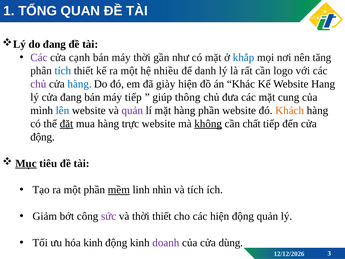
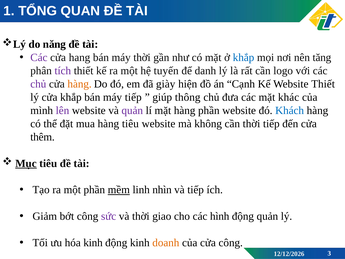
do đang: đang -> năng (54, 44)
cạnh: cạnh -> hang (80, 58)
tích colour: blue -> purple (63, 71)
nhiều: nhiều -> tuyến (166, 71)
hàng colour: blue -> orange (80, 84)
Khác: Khác -> Cạnh (241, 84)
Website Hang: Hang -> Thiết (323, 84)
cửa đang: đang -> khắp (71, 97)
cung: cung -> khác (289, 97)
lên colour: blue -> purple (62, 110)
Khách colour: orange -> blue (290, 110)
đặt underline: present -> none (66, 124)
hàng trực: trực -> tiêu (130, 124)
không underline: present -> none (208, 124)
cần chất: chất -> thời (252, 124)
động: động -> thêm (42, 137)
và tích: tích -> tiếp (196, 190)
thời thiết: thiết -> giao (162, 216)
các hiện: hiện -> hình (220, 216)
doanh colour: purple -> orange (166, 243)
cửa dùng: dùng -> công (231, 243)
